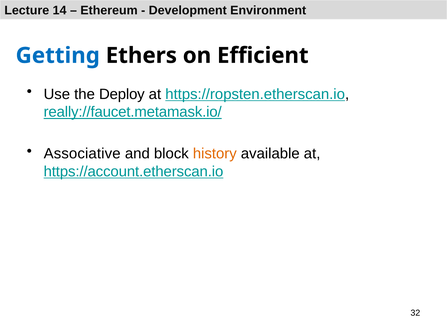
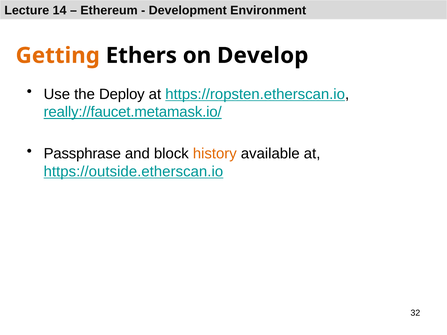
Getting colour: blue -> orange (58, 56)
Efficient: Efficient -> Develop (263, 56)
Associative: Associative -> Passphrase (82, 154)
https://account.etherscan.io: https://account.etherscan.io -> https://outside.etherscan.io (133, 172)
